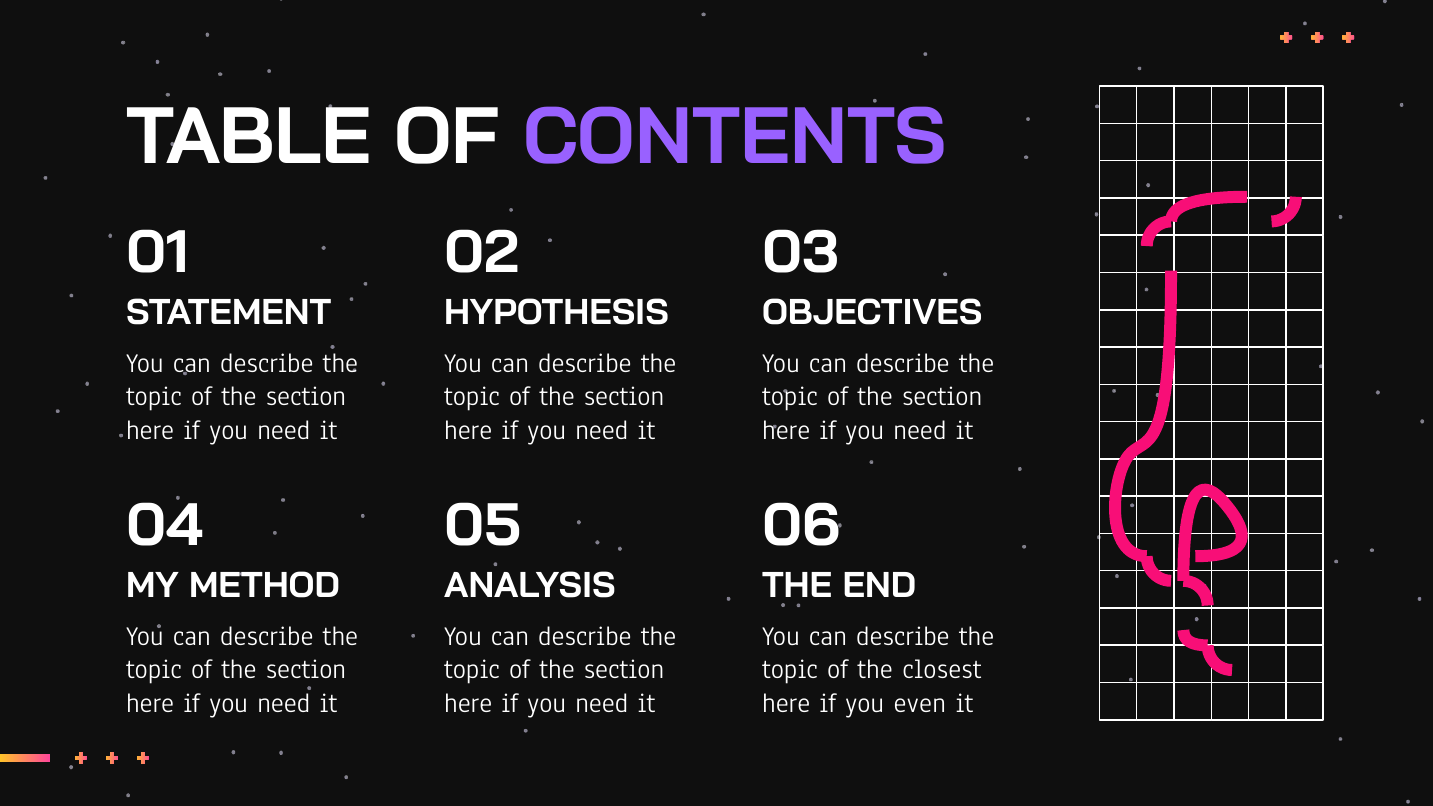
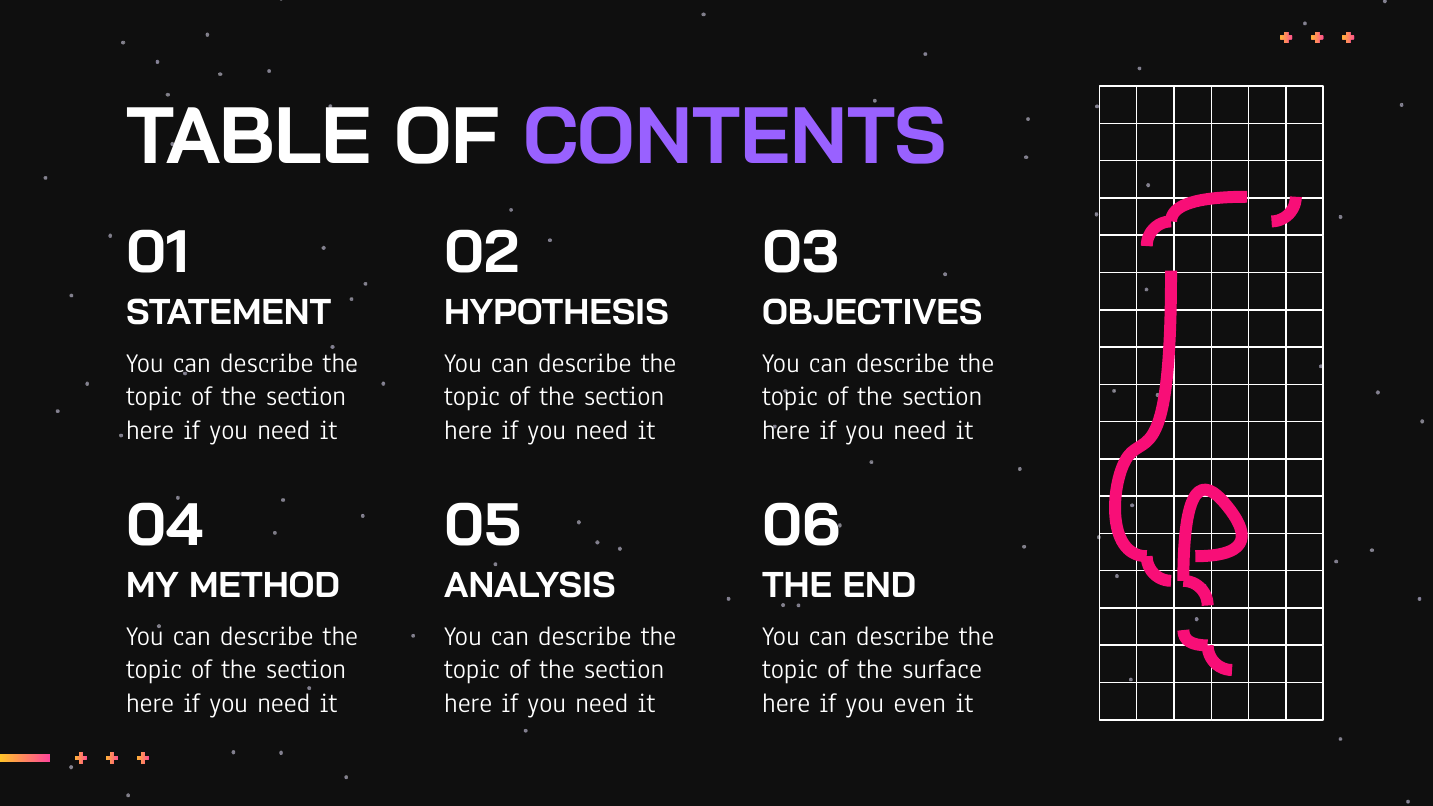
closest: closest -> surface (942, 670)
